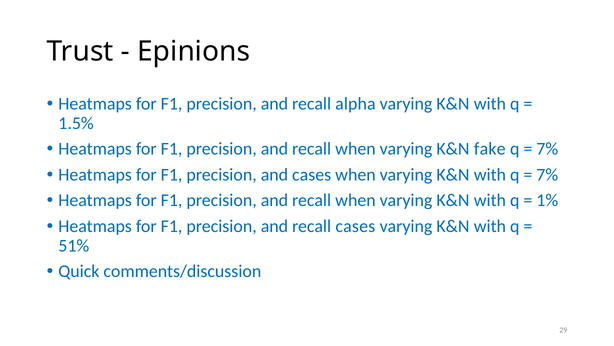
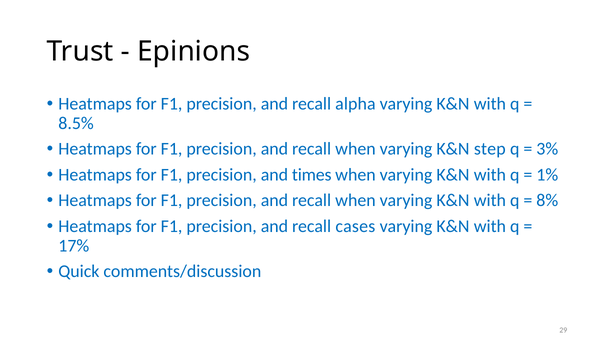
1.5%: 1.5% -> 8.5% (76, 123)
fake: fake -> step (490, 149)
7%: 7% -> 3% (547, 149)
and cases: cases -> times (312, 174)
7%: 7% -> 1% (547, 174)
1%: 1% -> 8% (547, 200)
51%: 51% -> 17% (74, 245)
